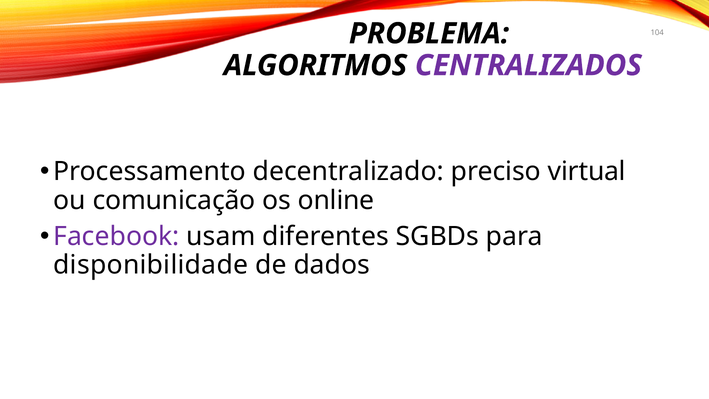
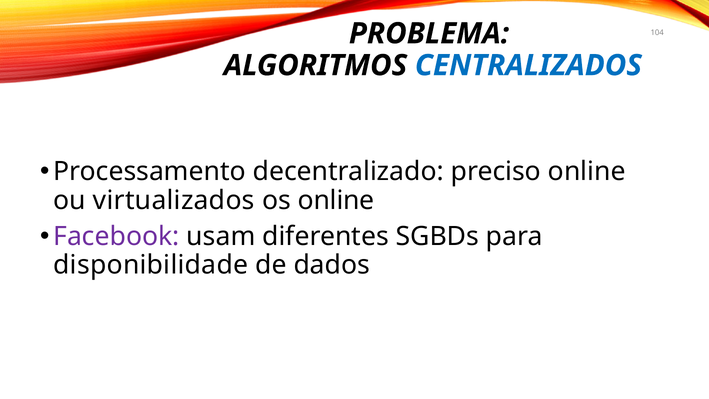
CENTRALIZADOS colour: purple -> blue (528, 65)
preciso virtual: virtual -> online (587, 171)
comunicação: comunicação -> virtualizados (174, 200)
